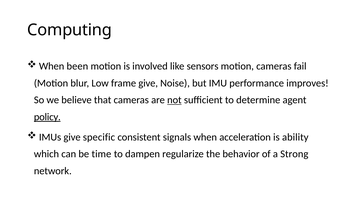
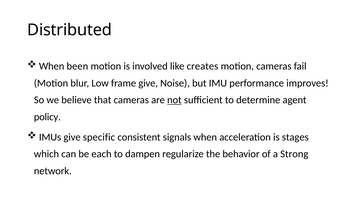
Computing: Computing -> Distributed (70, 30)
sensors: sensors -> creates (203, 66)
policy underline: present -> none (47, 117)
ability: ability -> stages (295, 137)
time: time -> each (101, 154)
